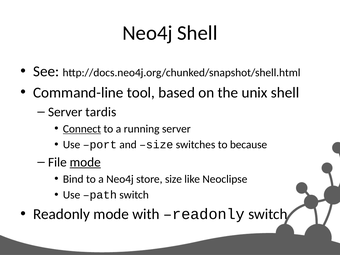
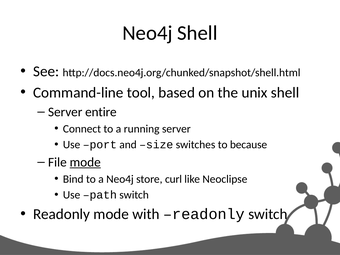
tardis: tardis -> entire (101, 112)
Connect underline: present -> none (82, 129)
store size: size -> curl (173, 179)
